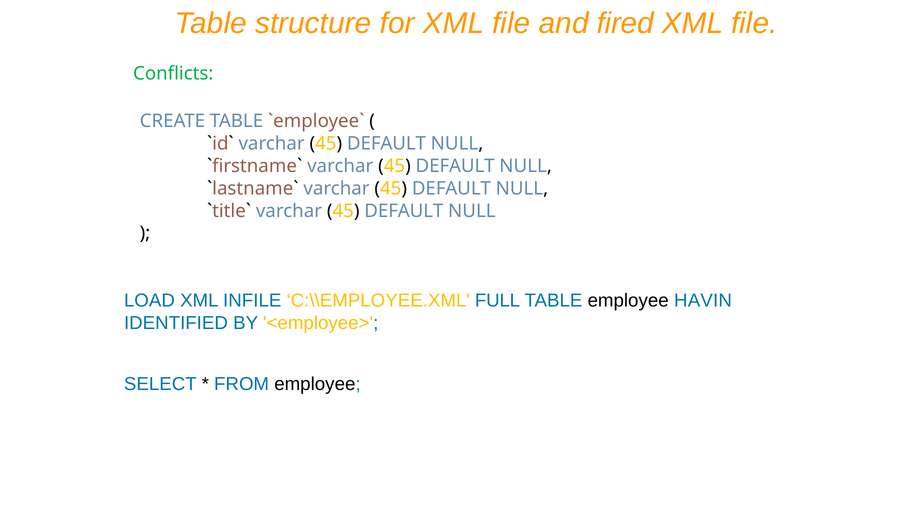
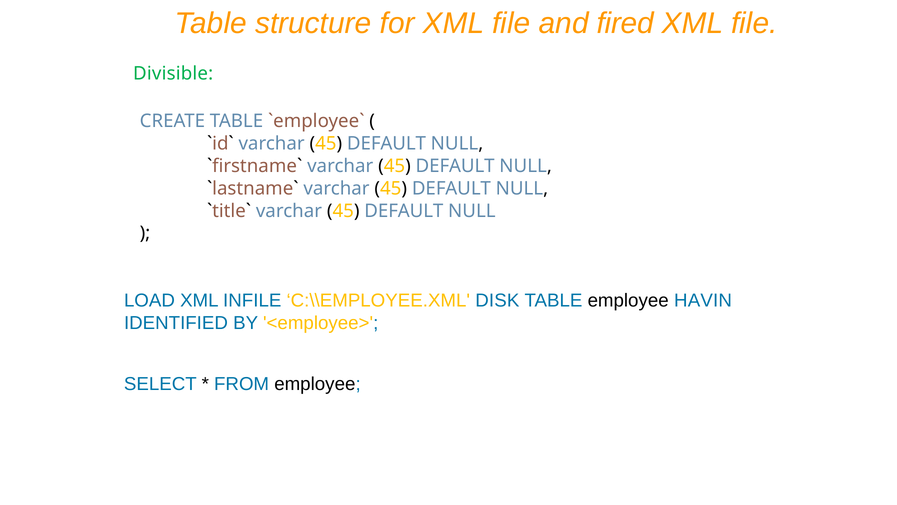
Conflicts: Conflicts -> Divisible (173, 74)
FULL: FULL -> DISK (497, 300)
